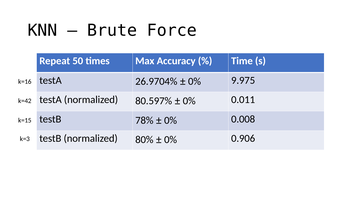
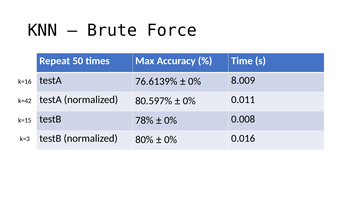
26.9704%: 26.9704% -> 76.6139% (156, 82)
9.975: 9.975 -> 8.009 (243, 80)
0.906: 0.906 -> 0.016 (243, 138)
